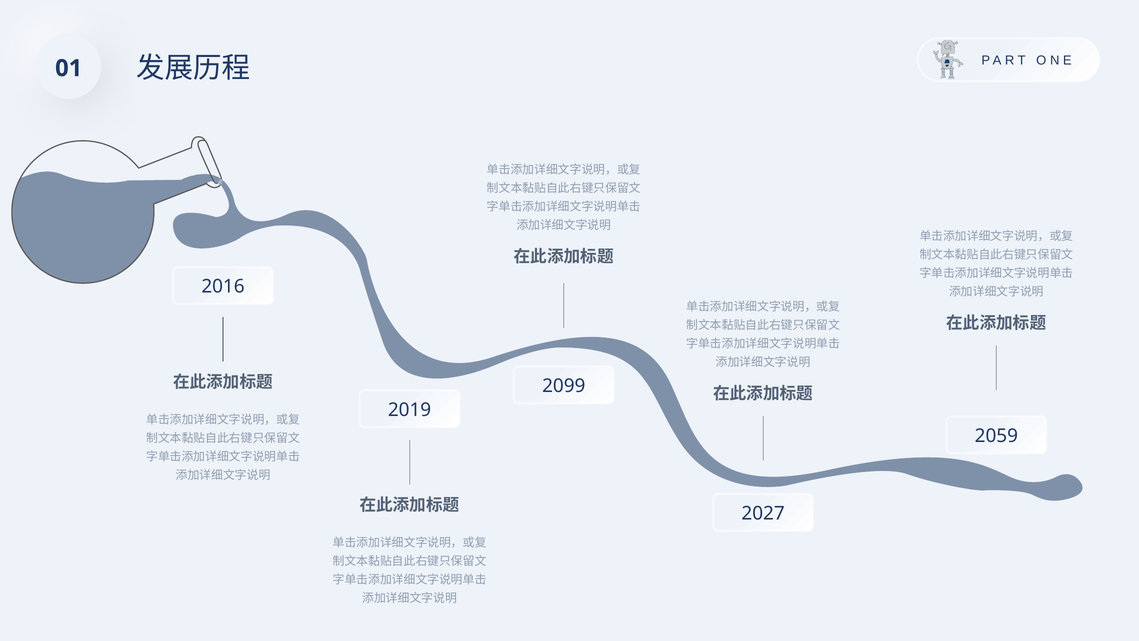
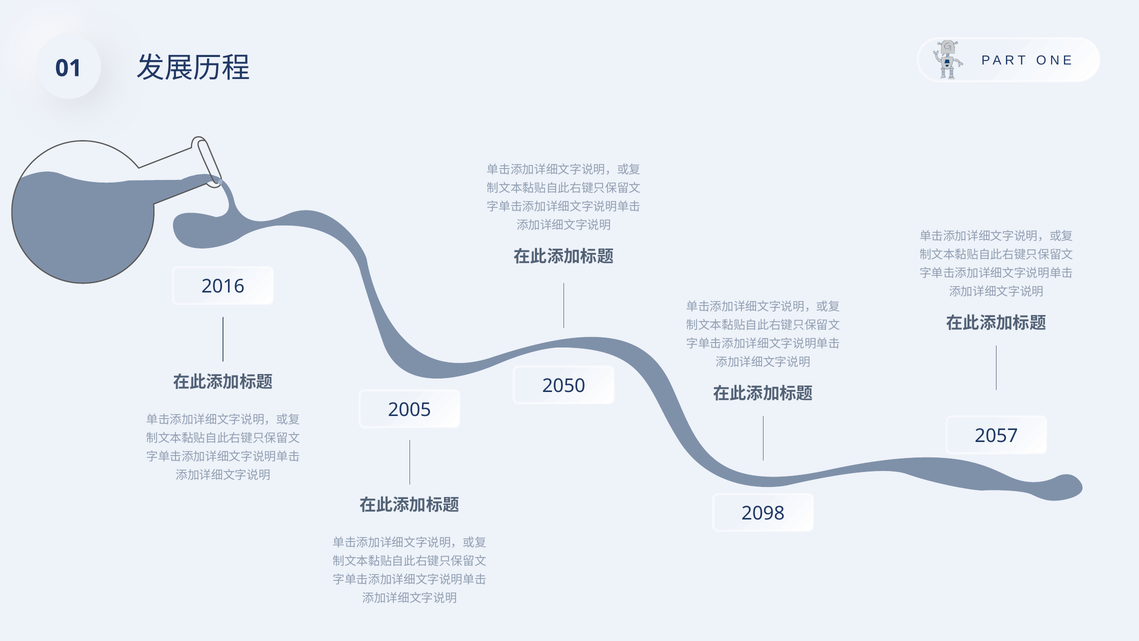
2099: 2099 -> 2050 (564, 386)
2019: 2019 -> 2005 (410, 410)
2059: 2059 -> 2057 (996, 436)
2027: 2027 -> 2098 (763, 513)
